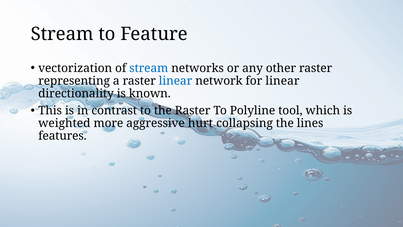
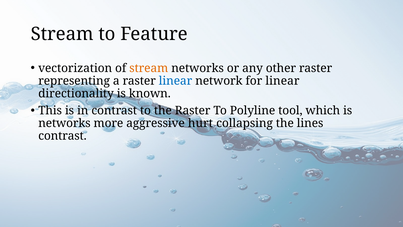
stream colour: blue -> orange (149, 68)
weighted: weighted -> networks (64, 123)
features: features -> contrast (62, 136)
